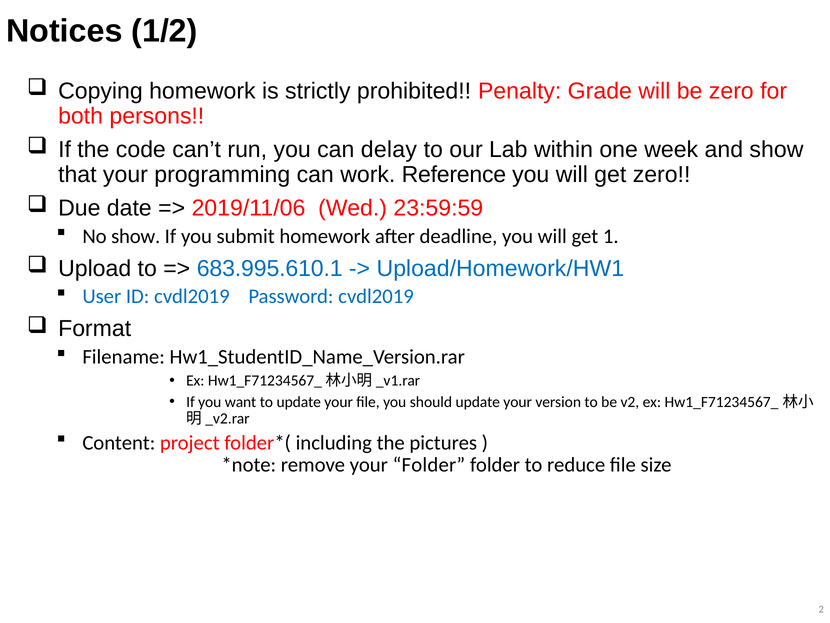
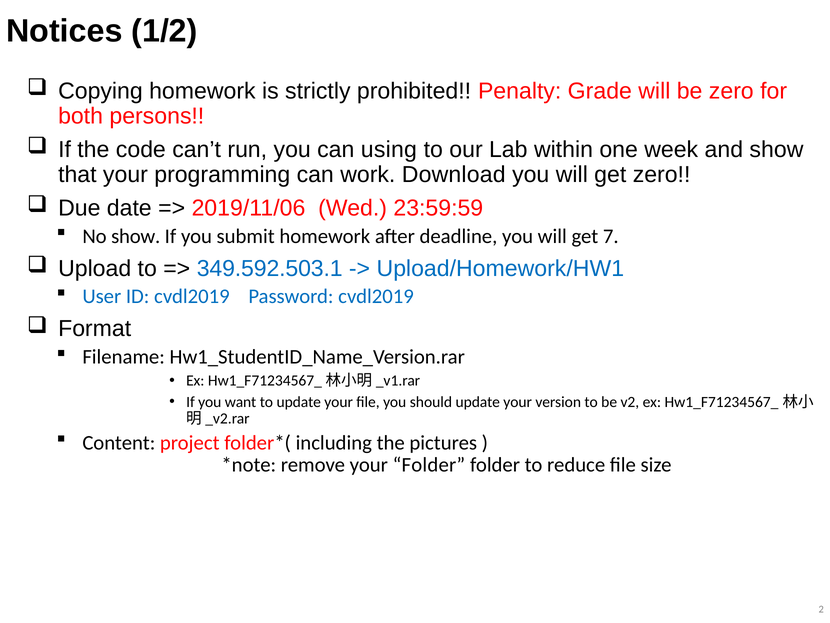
delay: delay -> using (389, 150)
Reference: Reference -> Download (454, 174)
1: 1 -> 7 (611, 236)
683.995.610.1: 683.995.610.1 -> 349.592.503.1 (270, 268)
